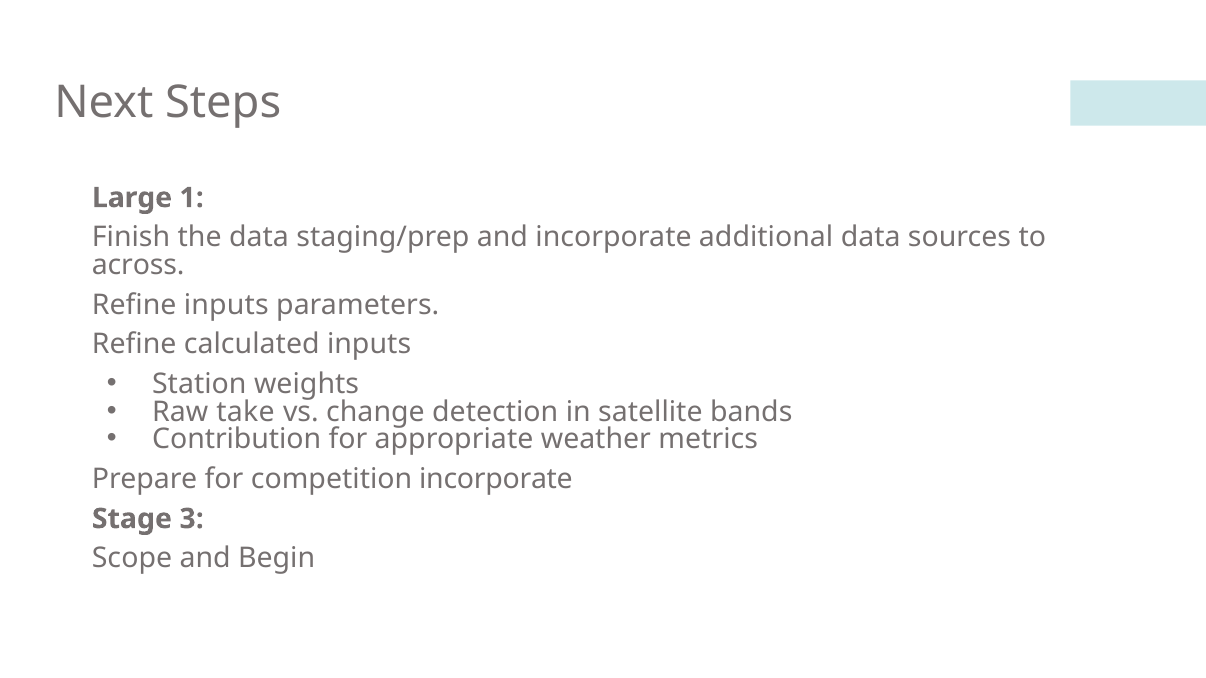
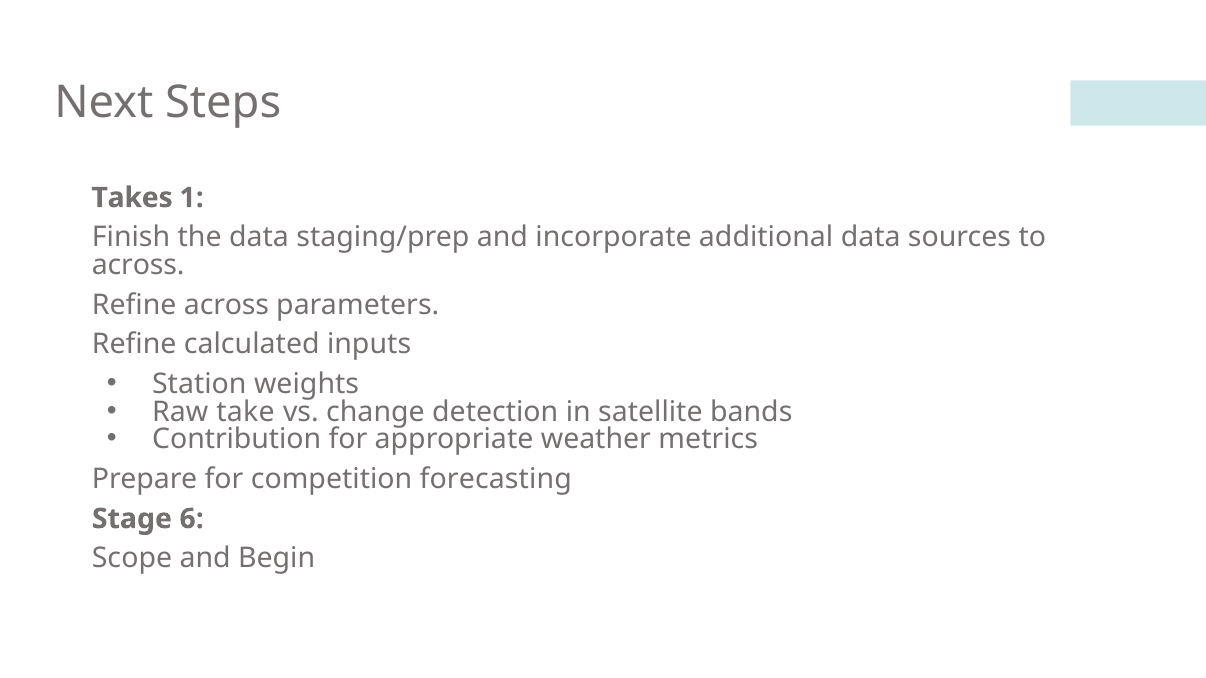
Large: Large -> Takes (132, 198)
Refine inputs: inputs -> across (227, 305)
competition incorporate: incorporate -> forecasting (496, 479)
3: 3 -> 6 (192, 519)
